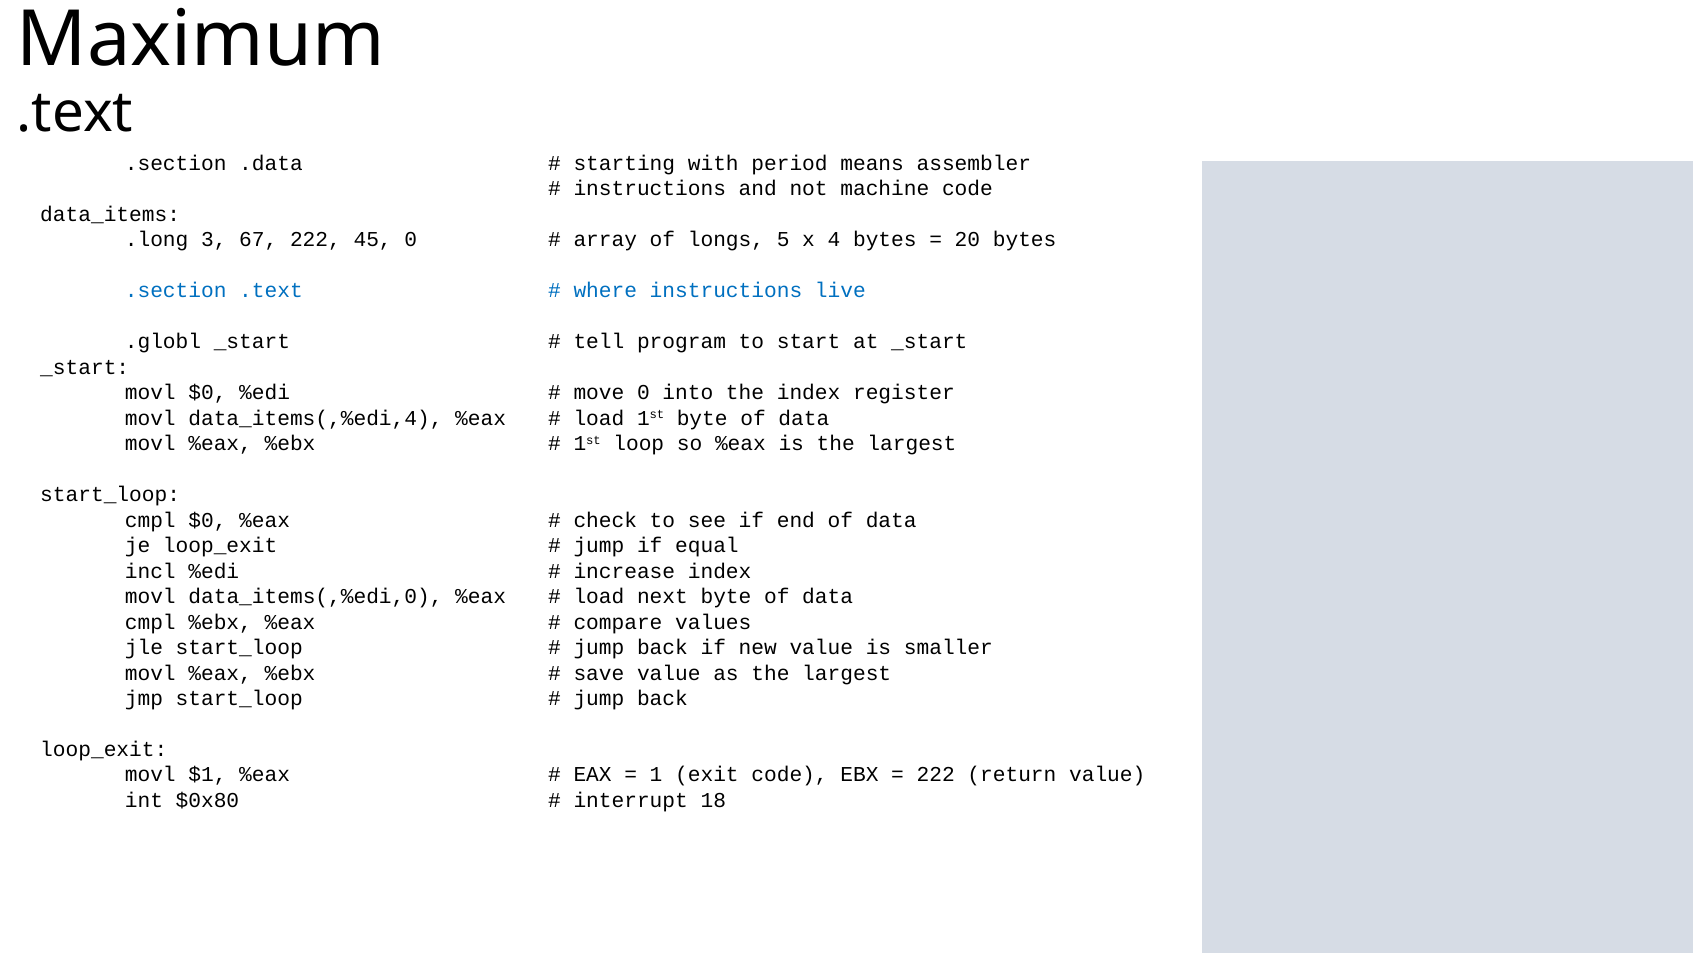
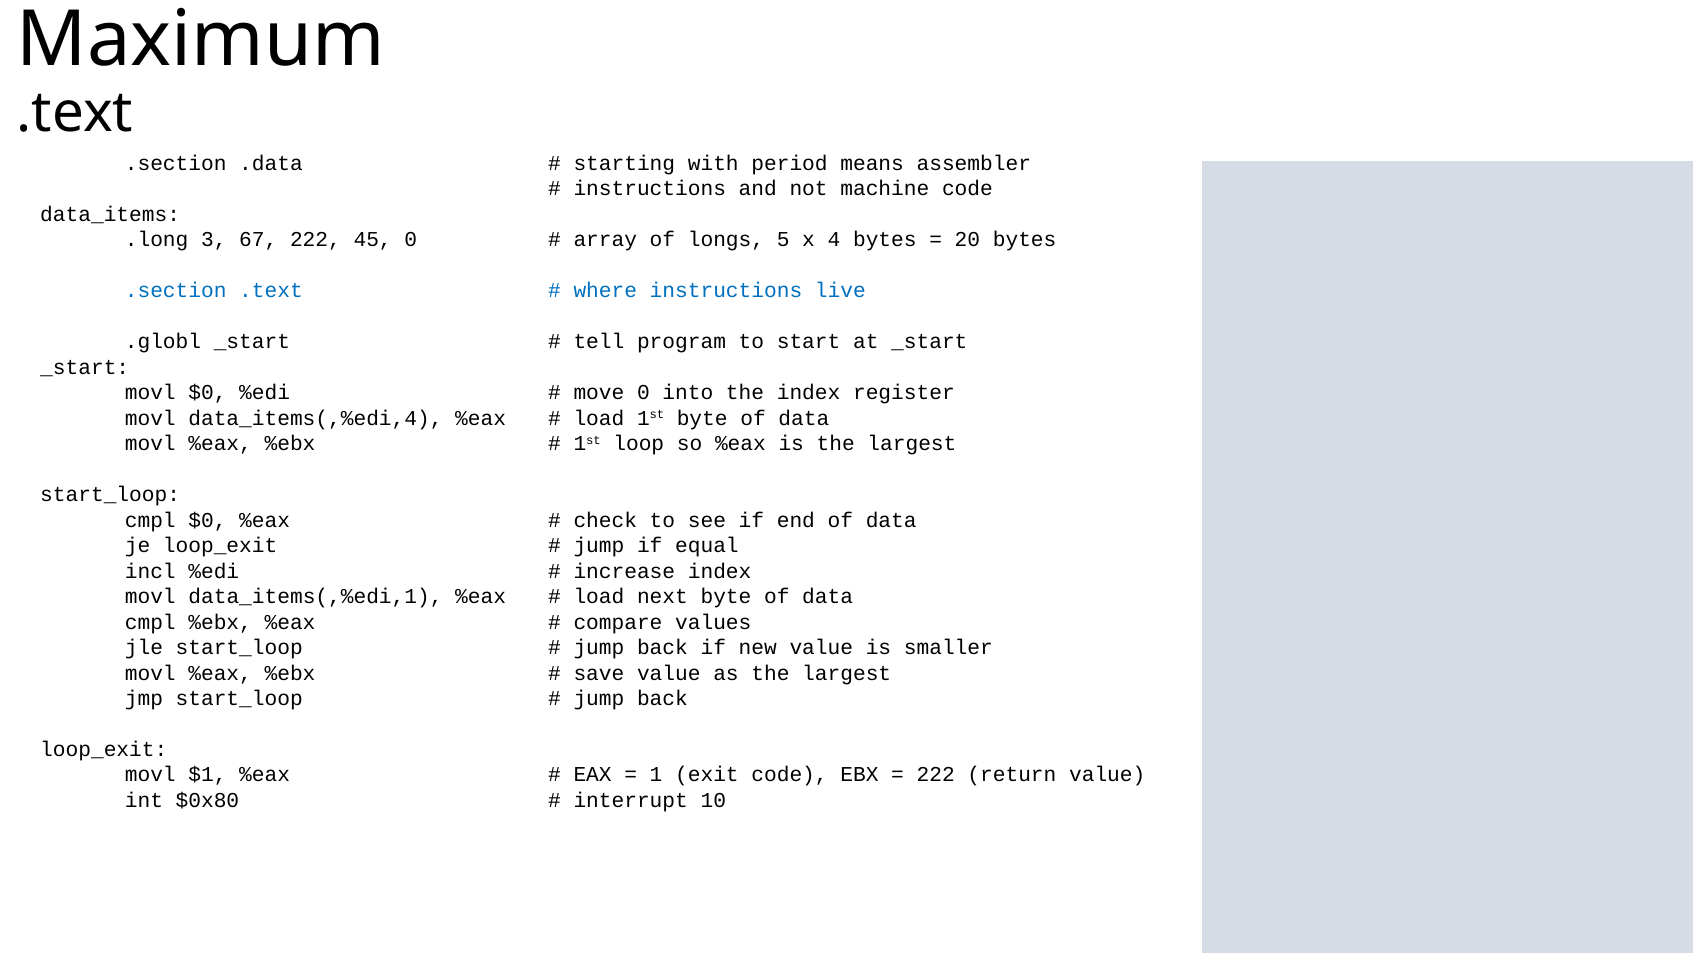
data_items(,%edi,0: data_items(,%edi,0 -> data_items(,%edi,1 (315, 596)
18: 18 -> 10 (713, 800)
